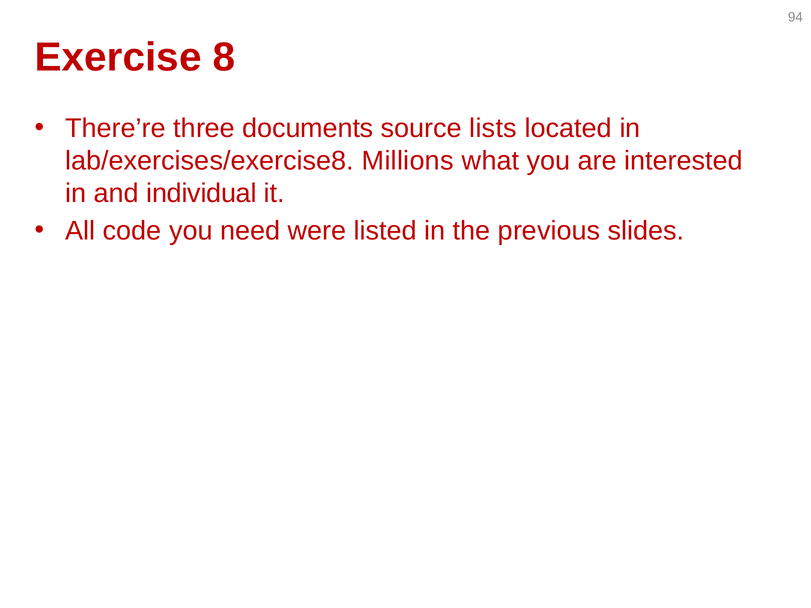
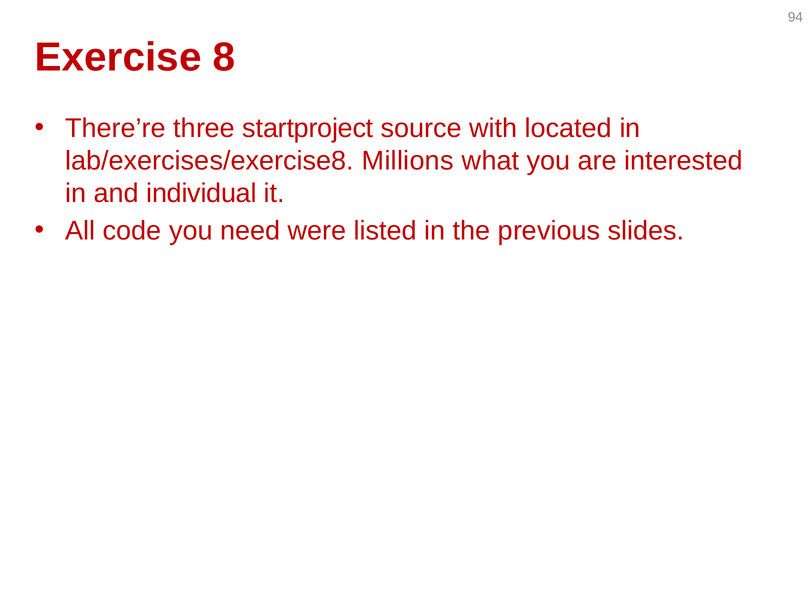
documents: documents -> startproject (308, 128)
lists: lists -> with (493, 128)
